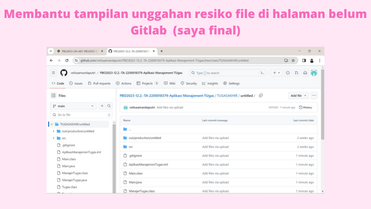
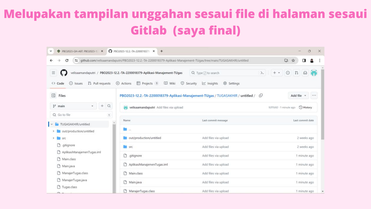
Membantu: Membantu -> Melupakan (37, 14)
unggahan resiko: resiko -> sesaui (214, 14)
halaman belum: belum -> sesaui (348, 14)
